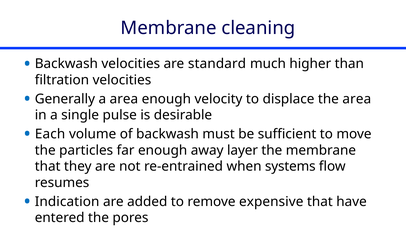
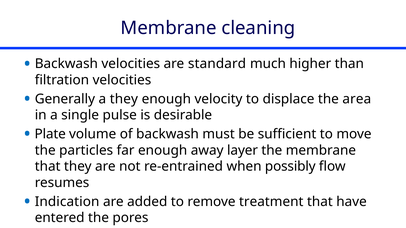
a area: area -> they (124, 99)
Each: Each -> Plate (50, 134)
systems: systems -> possibly (290, 167)
expensive: expensive -> treatment (271, 202)
